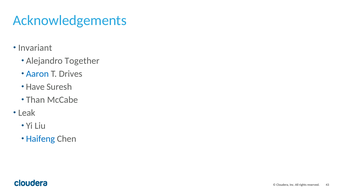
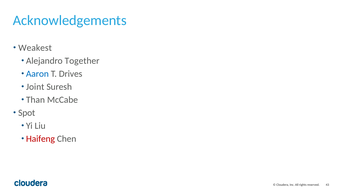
Invariant: Invariant -> Weakest (35, 48)
Have: Have -> Joint (35, 87)
Leak: Leak -> Spot (27, 113)
Haifeng colour: blue -> red (40, 139)
